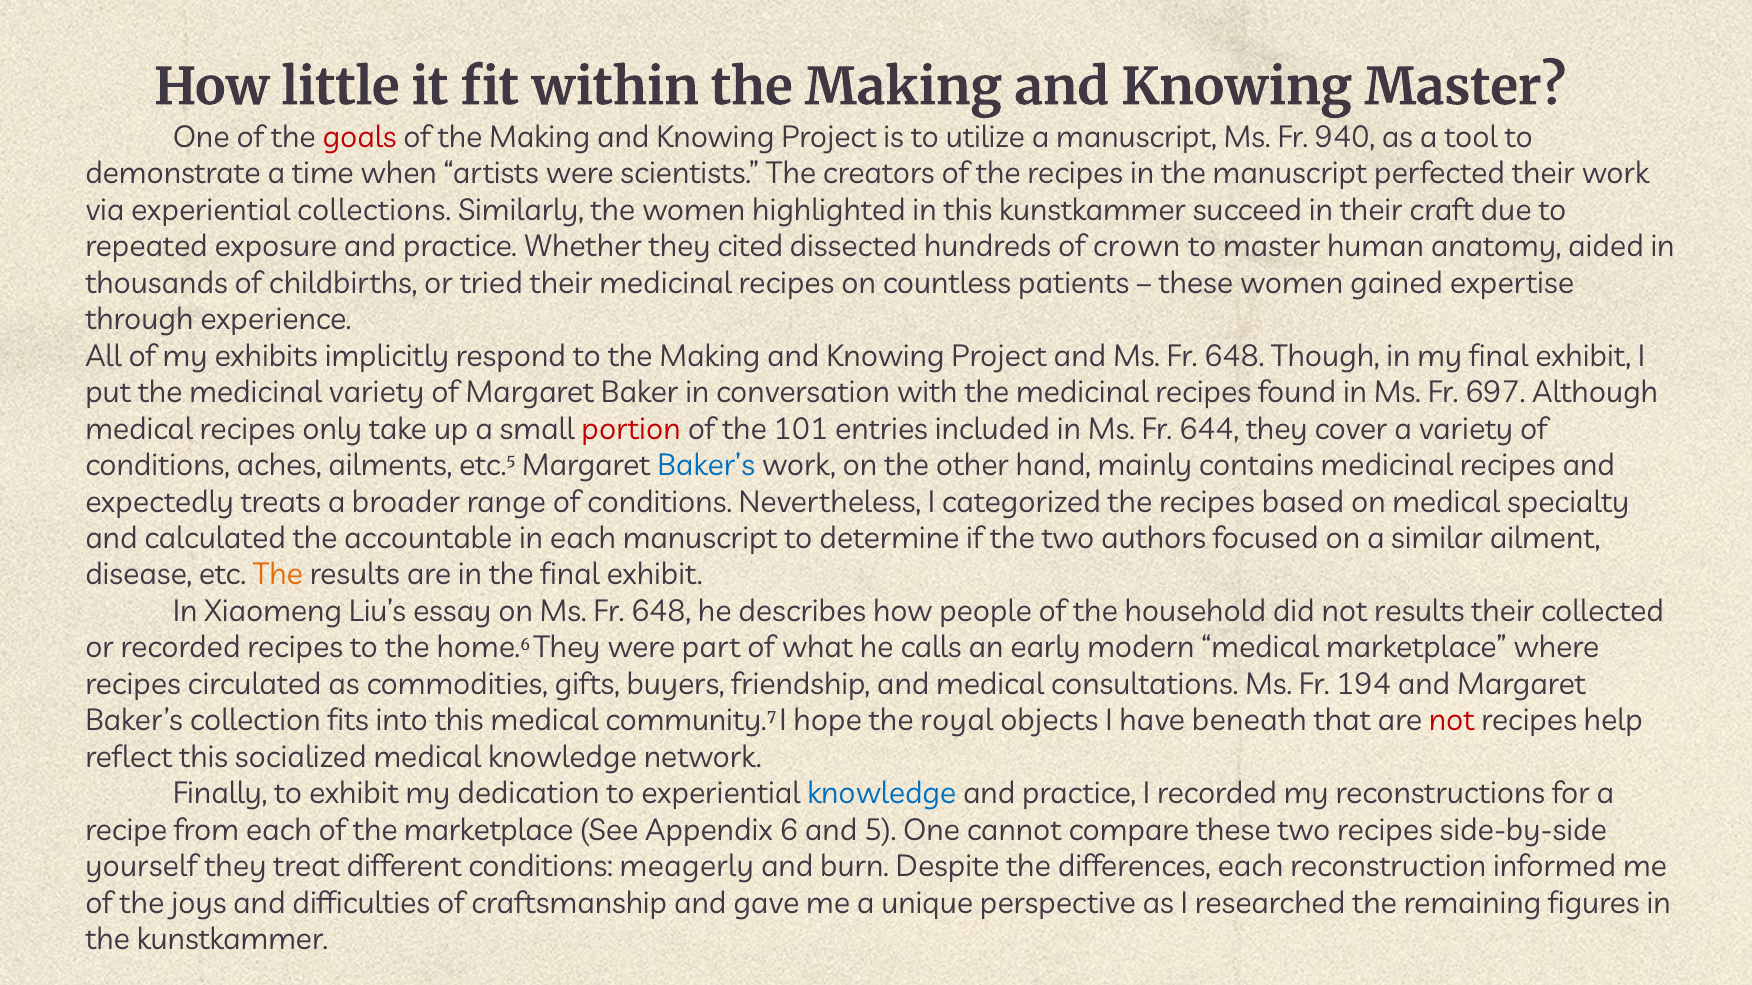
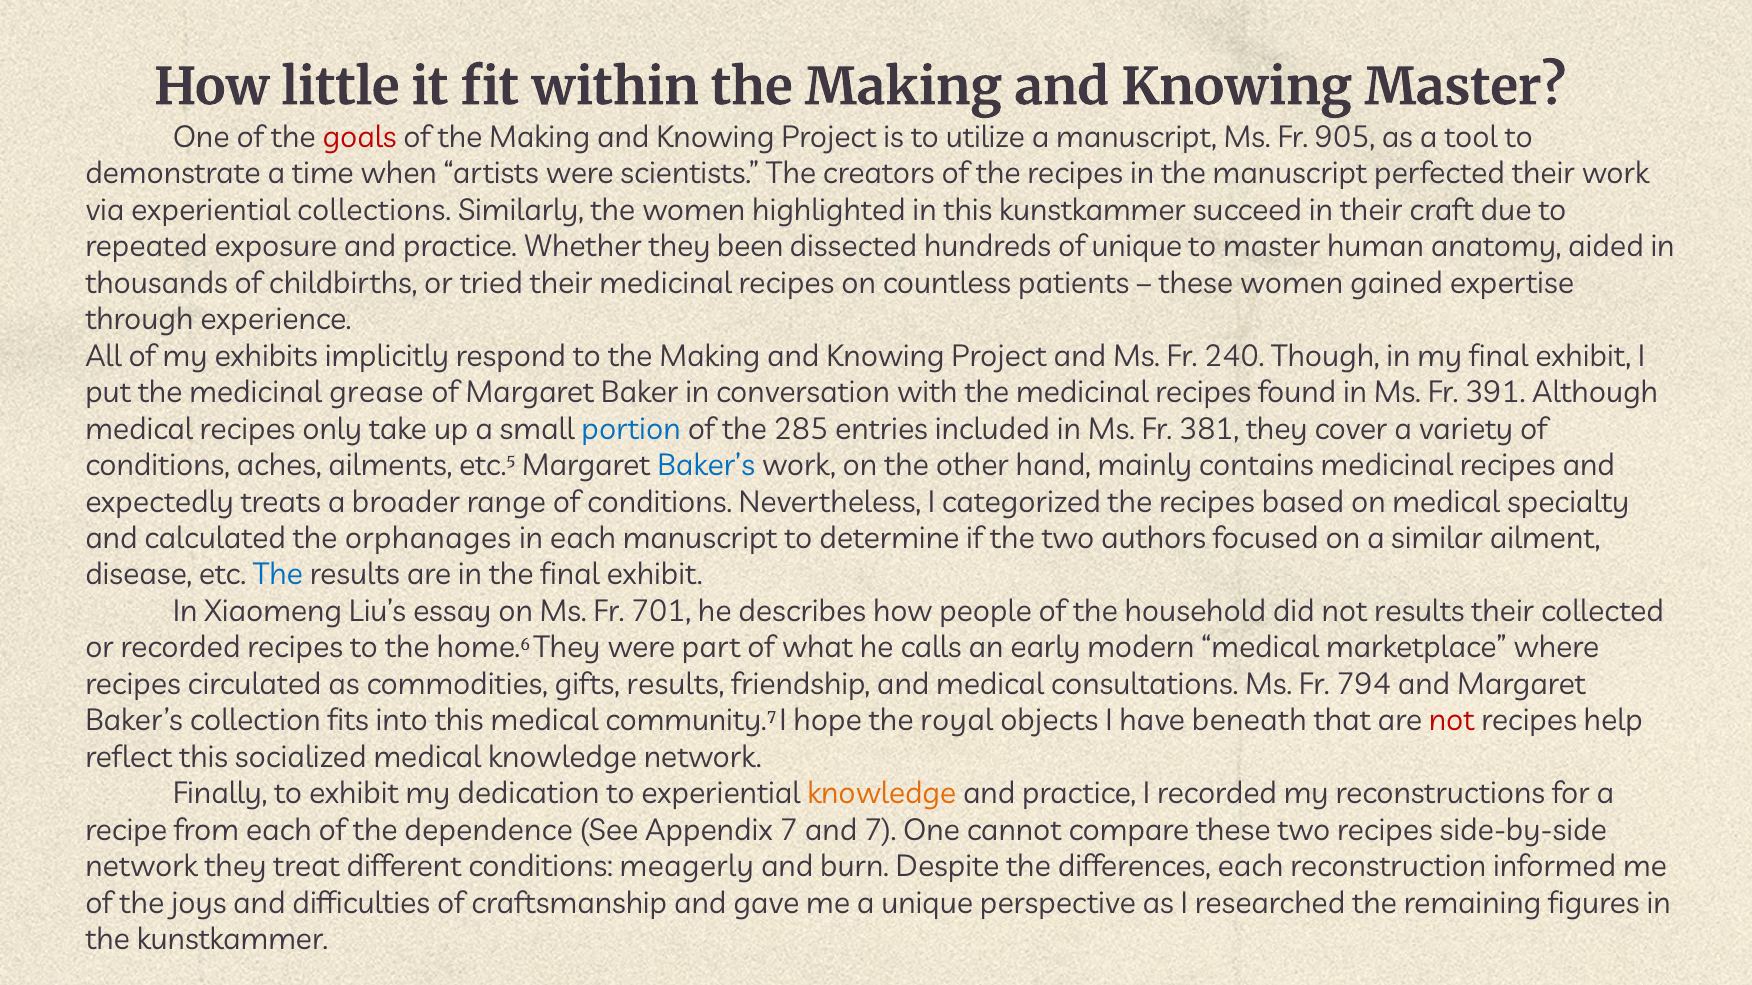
940: 940 -> 905 (1345, 137)
cited: cited -> been (750, 247)
of crown: crown -> unique (1137, 247)
and Ms Fr 648: 648 -> 240 (1234, 356)
medicinal variety: variety -> grease (376, 393)
697: 697 -> 391 (1495, 393)
portion colour: red -> blue (631, 429)
101: 101 -> 285 (801, 429)
644: 644 -> 381 (1209, 429)
accountable: accountable -> orphanages (428, 539)
The colour: orange -> blue (278, 575)
on Ms Fr 648: 648 -> 701 (661, 612)
gifts buyers: buyers -> results (675, 685)
194: 194 -> 794 (1364, 685)
knowledge colour: blue -> orange (882, 794)
the marketplace: marketplace -> dependence (489, 831)
Appendix 6: 6 -> 7 (789, 831)
and 5: 5 -> 7 (880, 831)
yourself: yourself -> network (142, 867)
